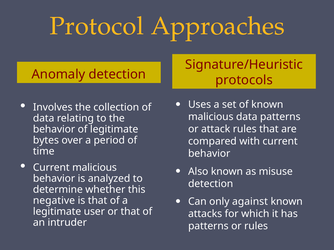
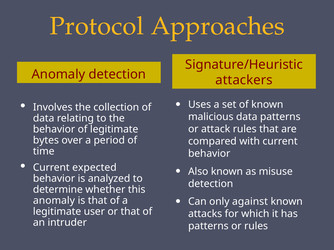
protocols: protocols -> attackers (244, 80)
Current malicious: malicious -> expected (94, 168)
negative: negative -> anomaly (54, 201)
